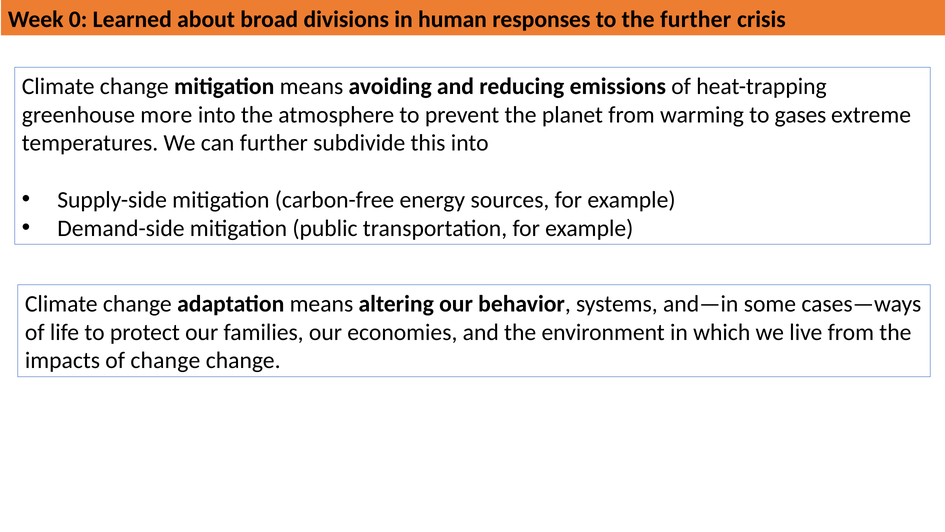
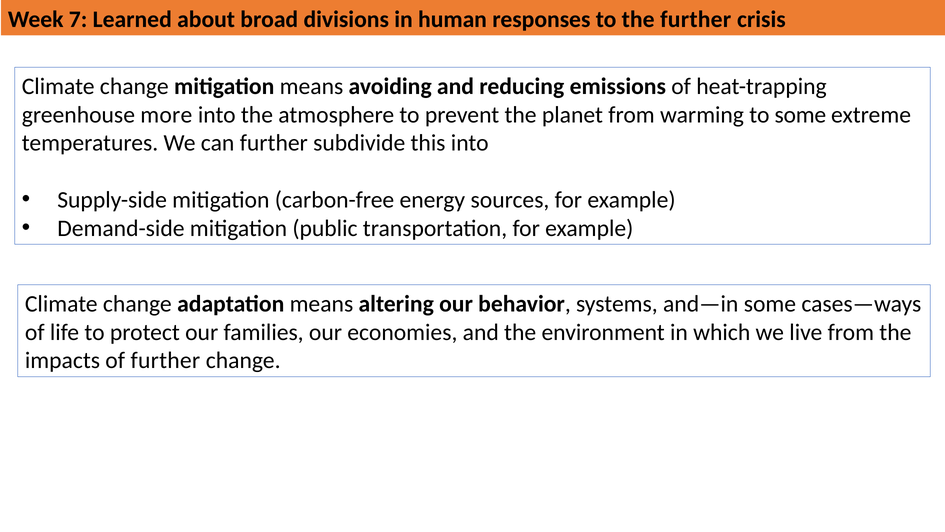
0: 0 -> 7 (78, 19)
to gases: gases -> some (800, 115)
of change: change -> further (165, 360)
